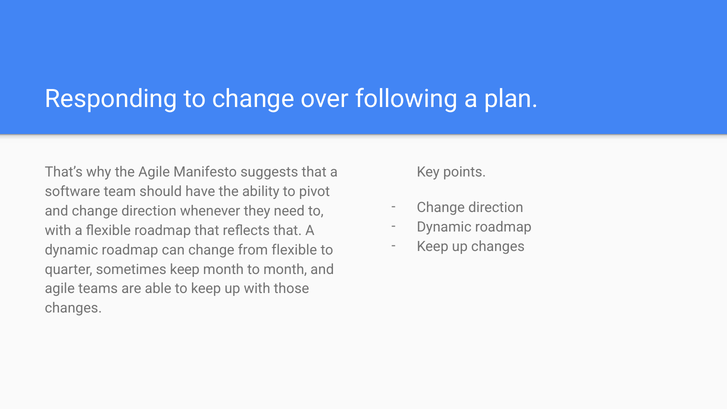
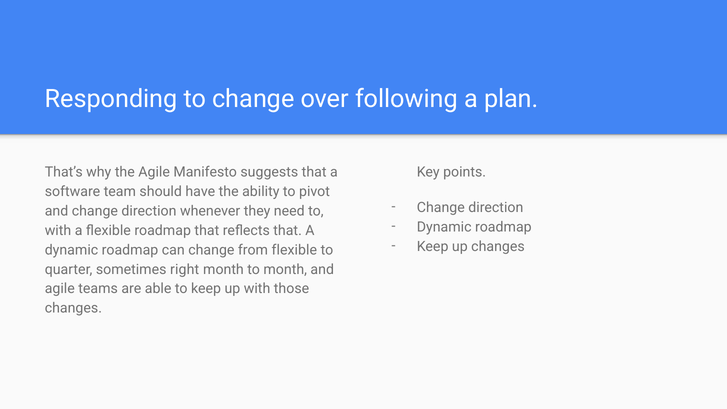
sometimes keep: keep -> right (185, 269)
